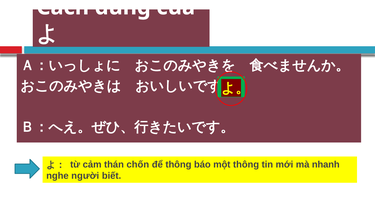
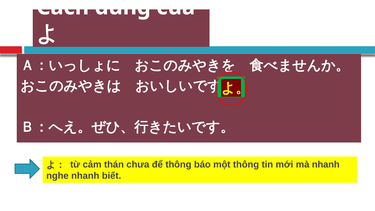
chốn: chốn -> chưa (138, 165)
nghe người: người -> nhanh (85, 176)
